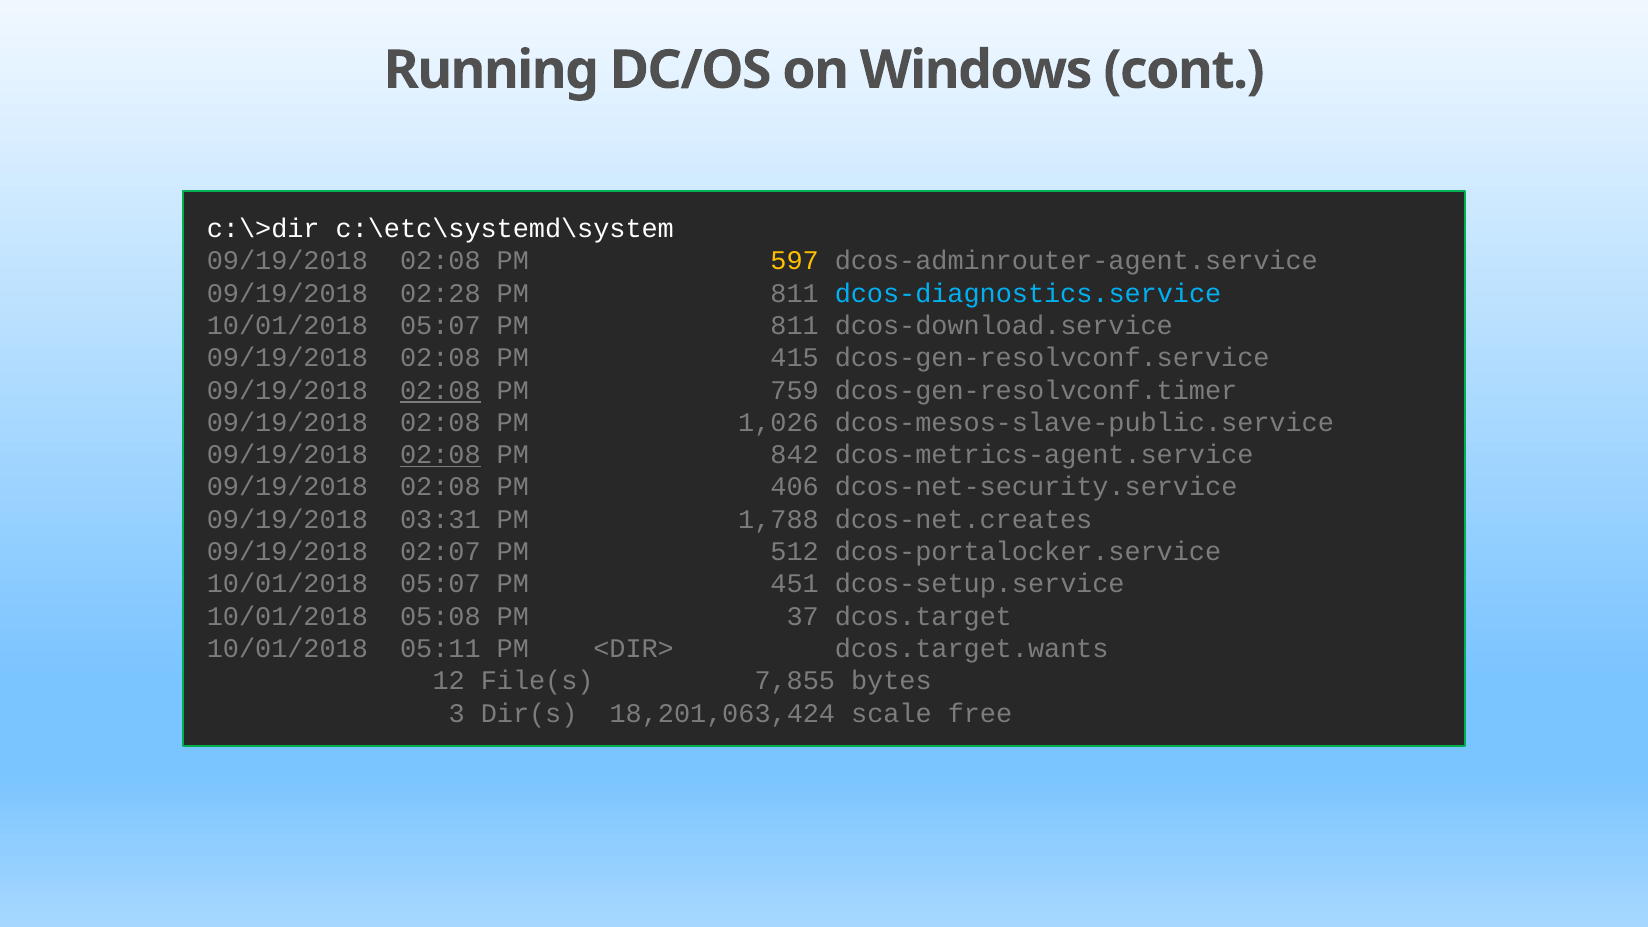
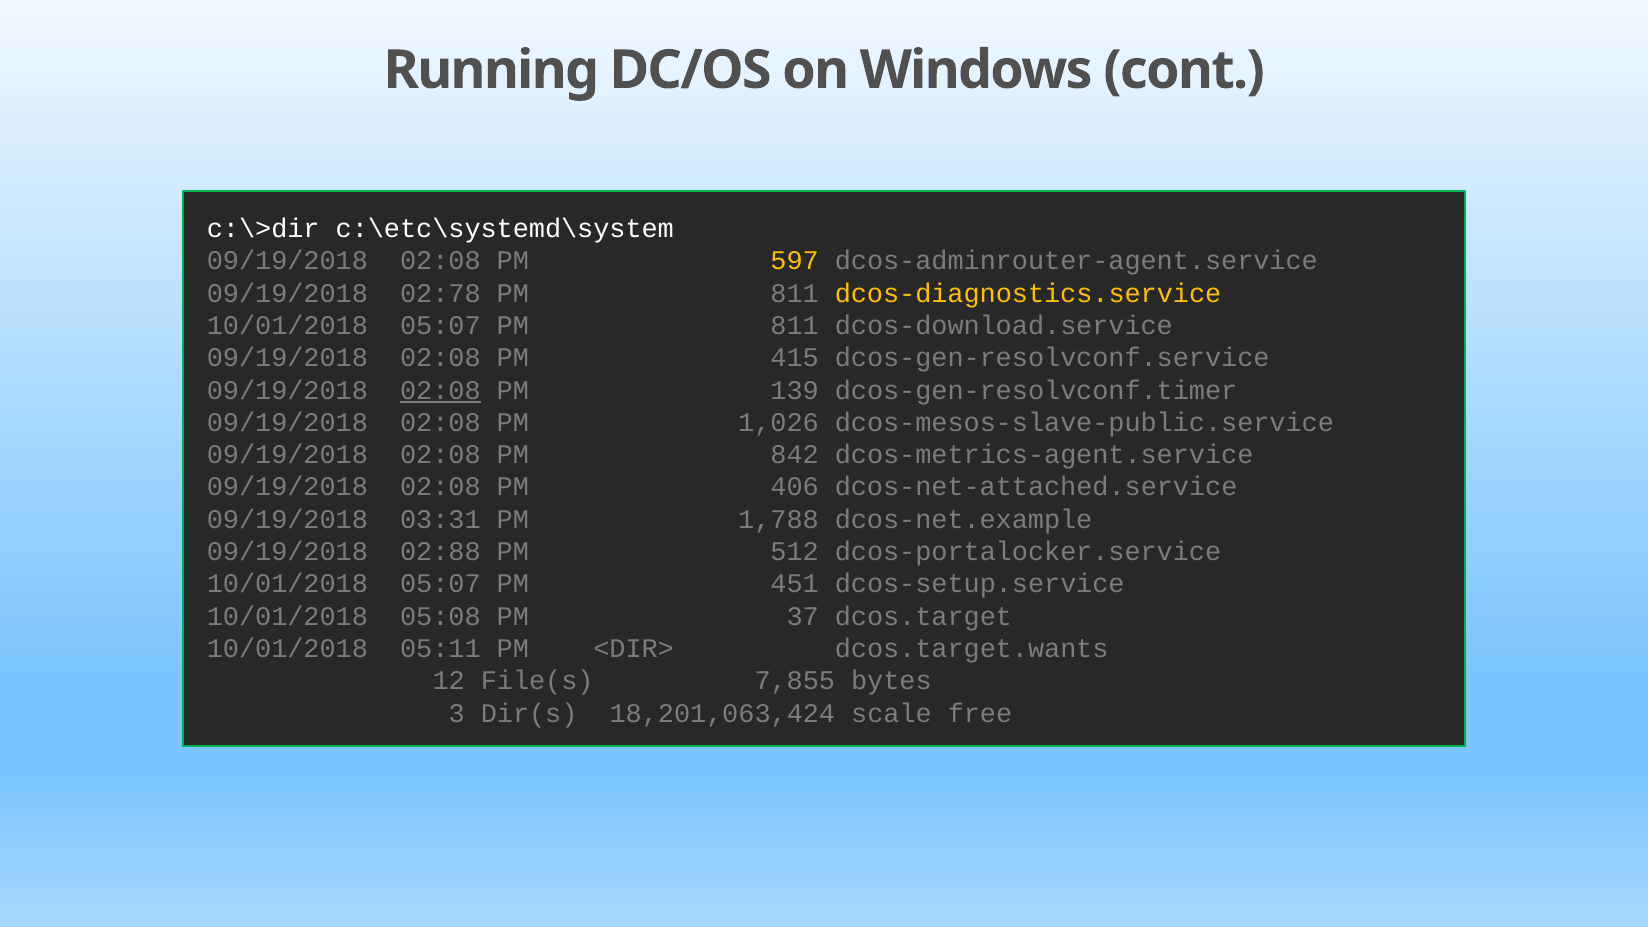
02:28: 02:28 -> 02:78 (440, 293)
dcos-diagnostics.service colour: light blue -> yellow (1028, 293)
759: 759 -> 139 (795, 390)
02:08 underline: present -> none (440, 455)
dcos-net-security.service: dcos-net-security.service -> dcos-net-attached.service (1036, 487)
dcos-net.creates: dcos-net.creates -> dcos-net.example (964, 519)
02:07: 02:07 -> 02:88 (440, 552)
